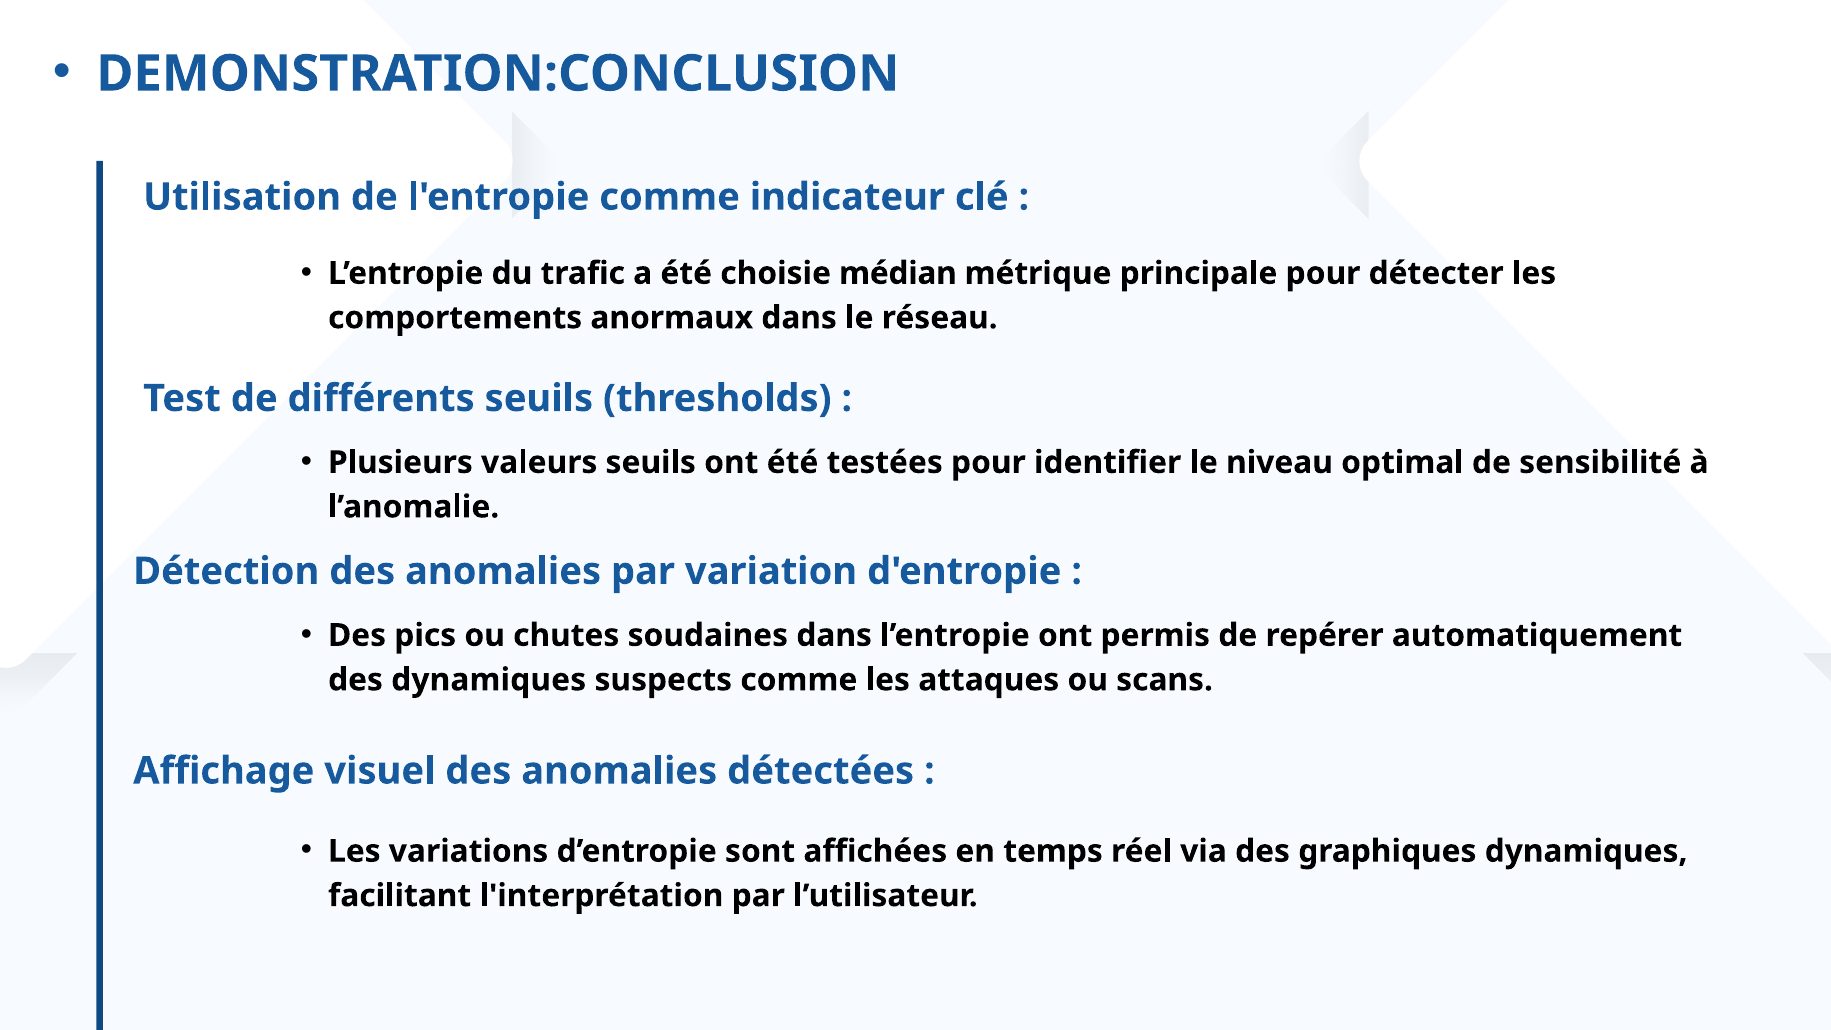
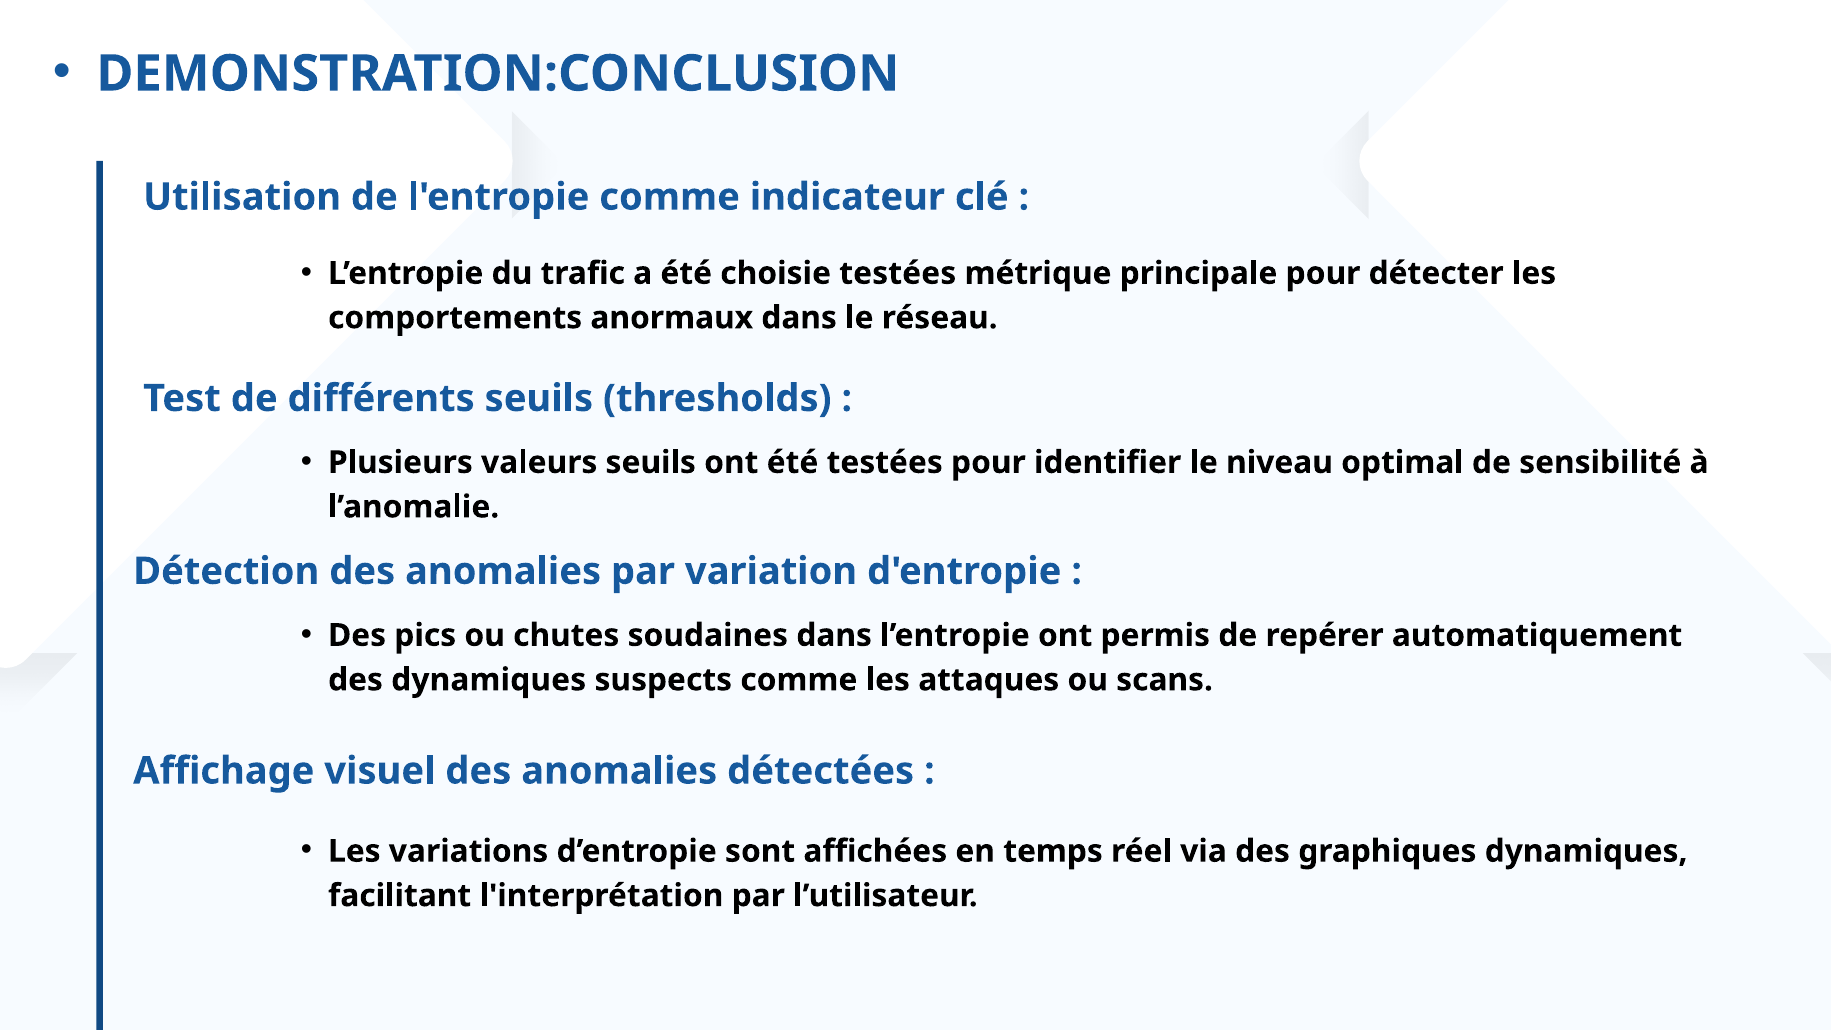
choisie médian: médian -> testées (898, 273)
